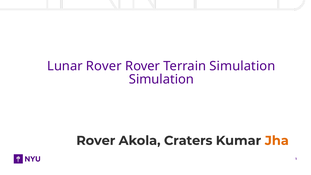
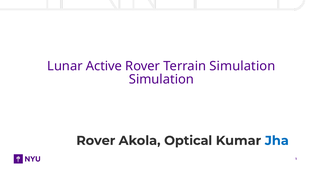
Lunar Rover: Rover -> Active (104, 66)
Craters: Craters -> Optical (188, 141)
Jha colour: orange -> blue (277, 141)
